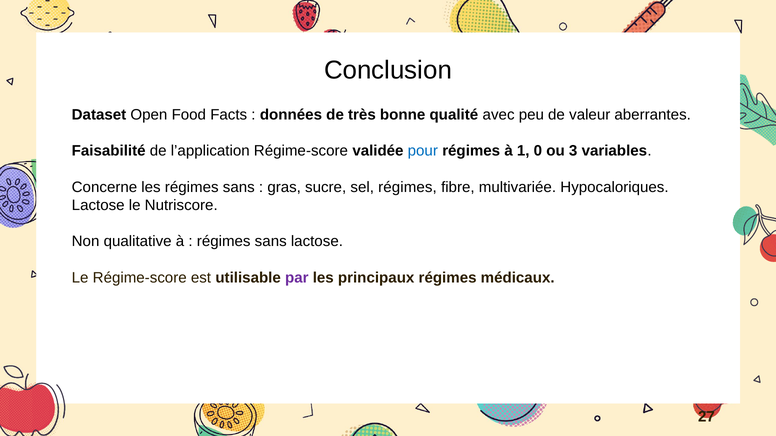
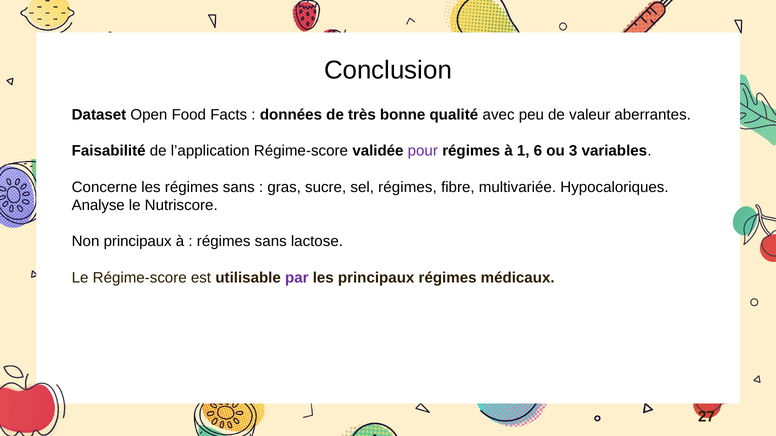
pour colour: blue -> purple (423, 151)
0: 0 -> 6 (538, 151)
Lactose: Lactose -> Analyse (98, 205)
Non qualitative: qualitative -> principaux (138, 242)
